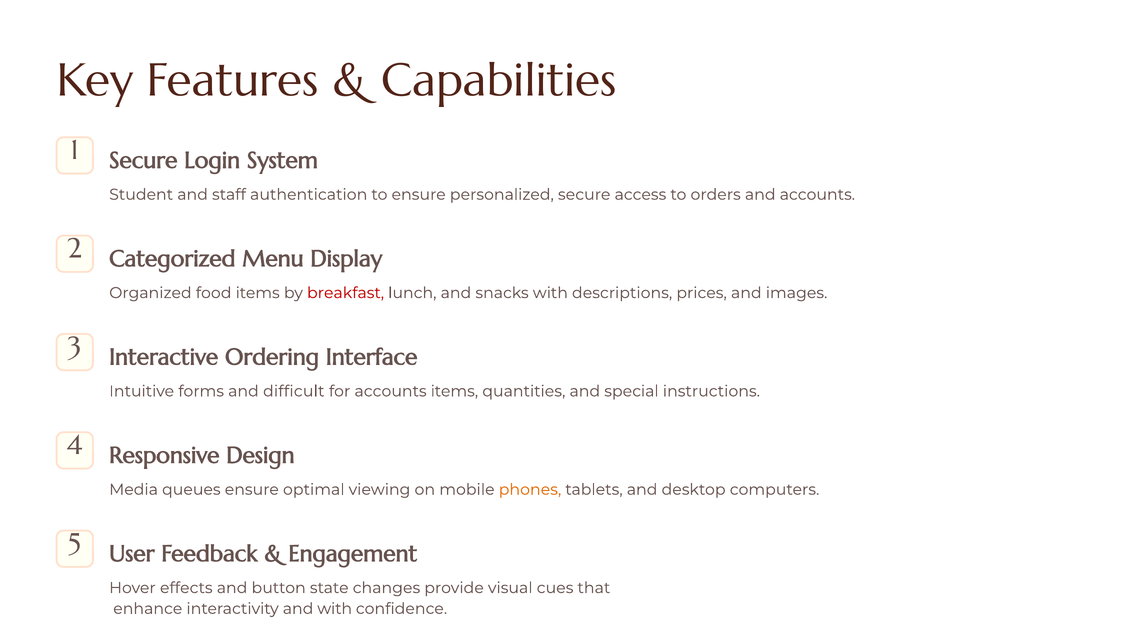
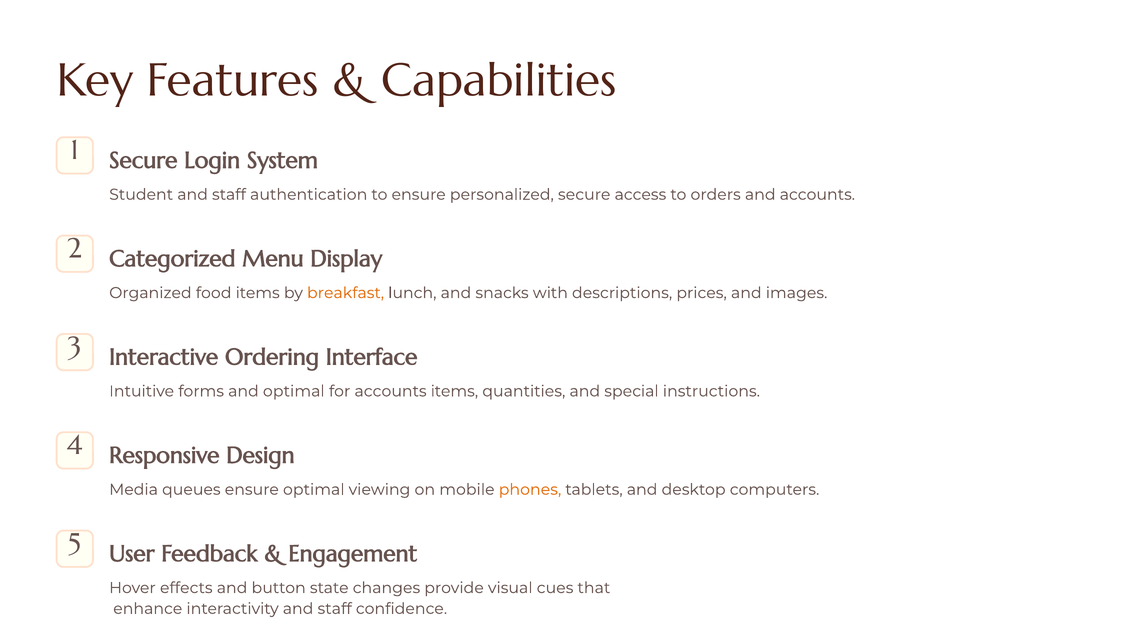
breakfast colour: red -> orange (346, 293)
and difficult: difficult -> optimal (294, 391)
interactivity and with: with -> staff (335, 609)
